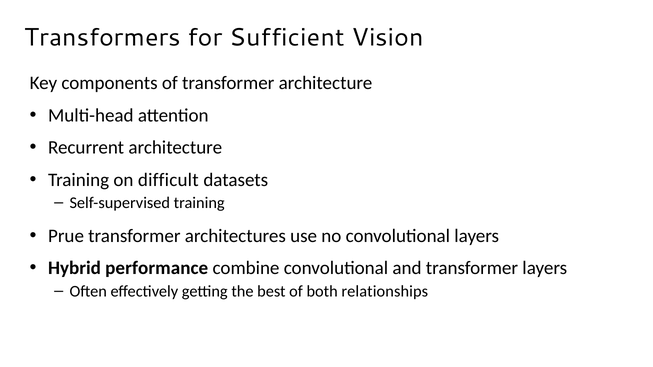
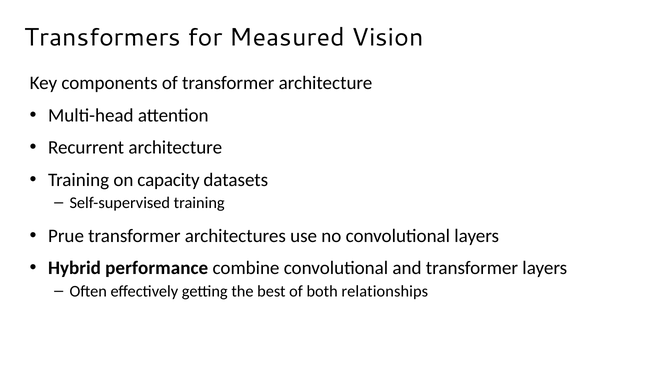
Sufficient: Sufficient -> Measured (287, 38)
difficult: difficult -> capacity (168, 180)
